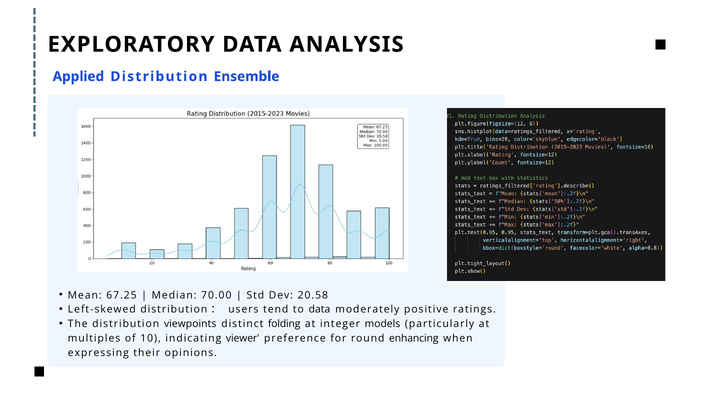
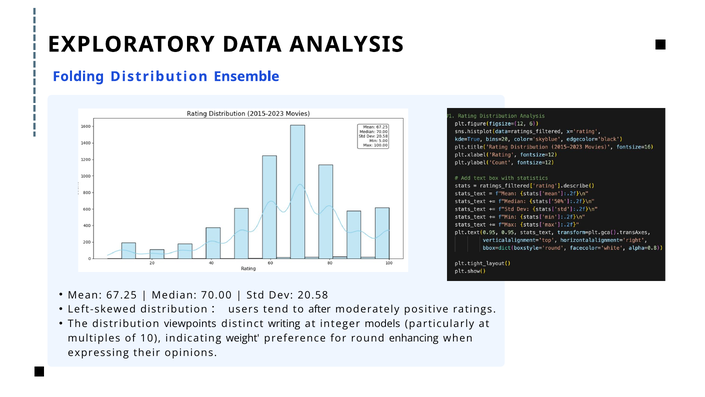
Applied: Applied -> Folding (78, 76)
to data: data -> after (320, 309)
folding: folding -> writing (284, 324)
viewer: viewer -> weight (243, 338)
